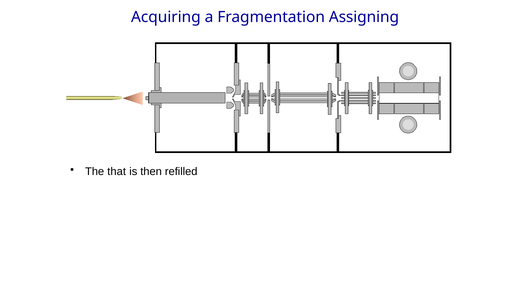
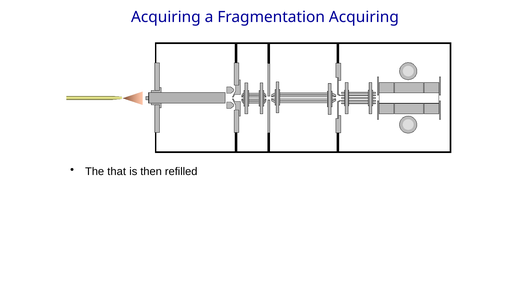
Fragmentation Assigning: Assigning -> Acquiring (364, 17)
